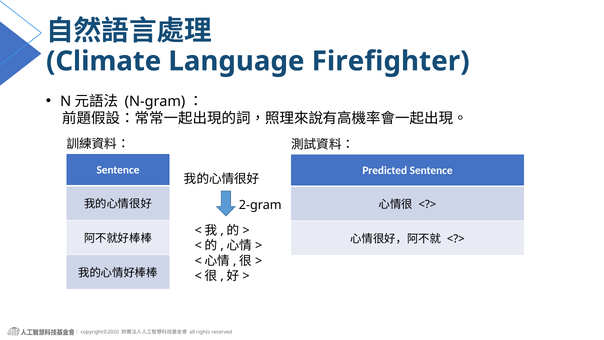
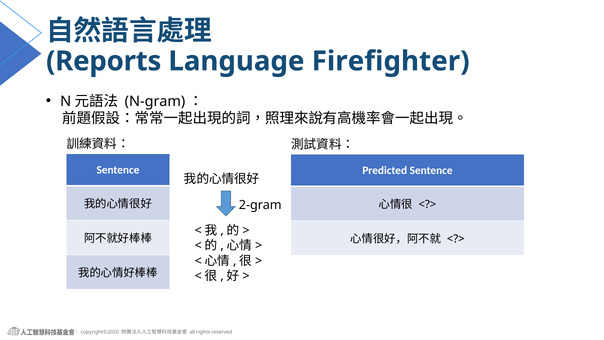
Climate: Climate -> Reports (104, 61)
